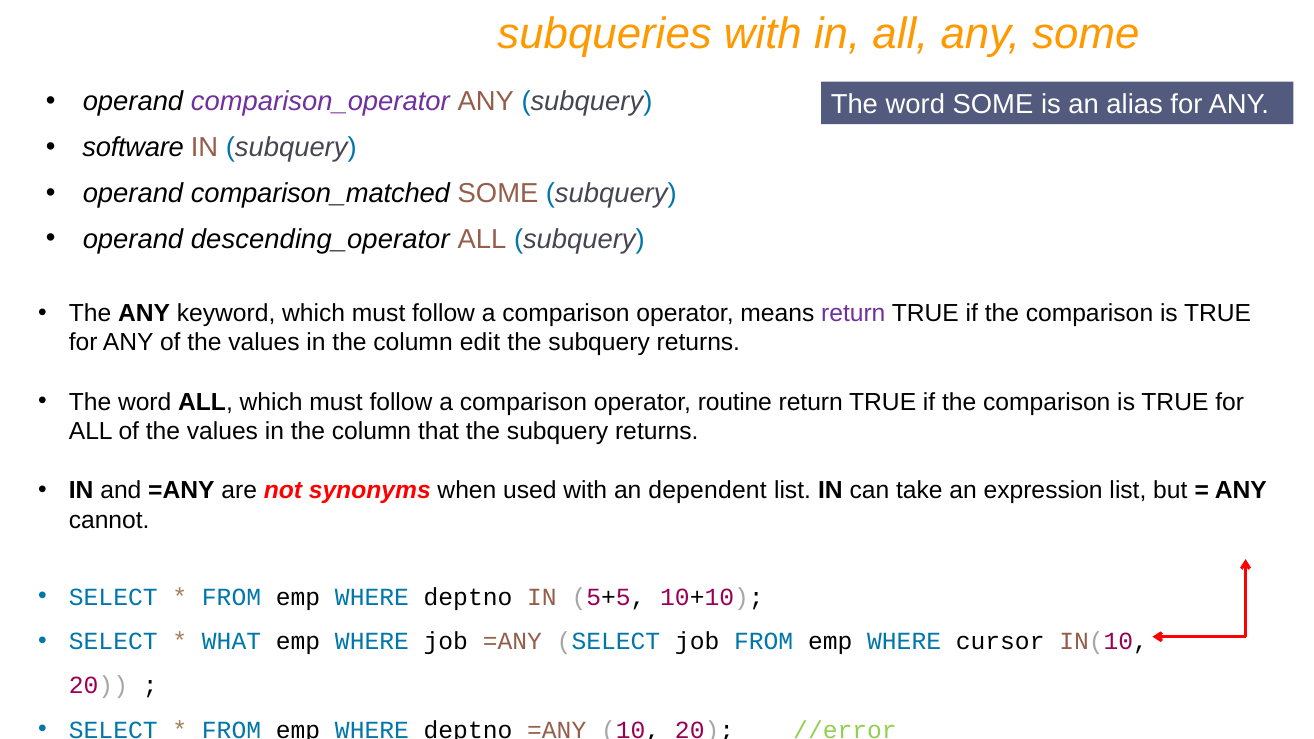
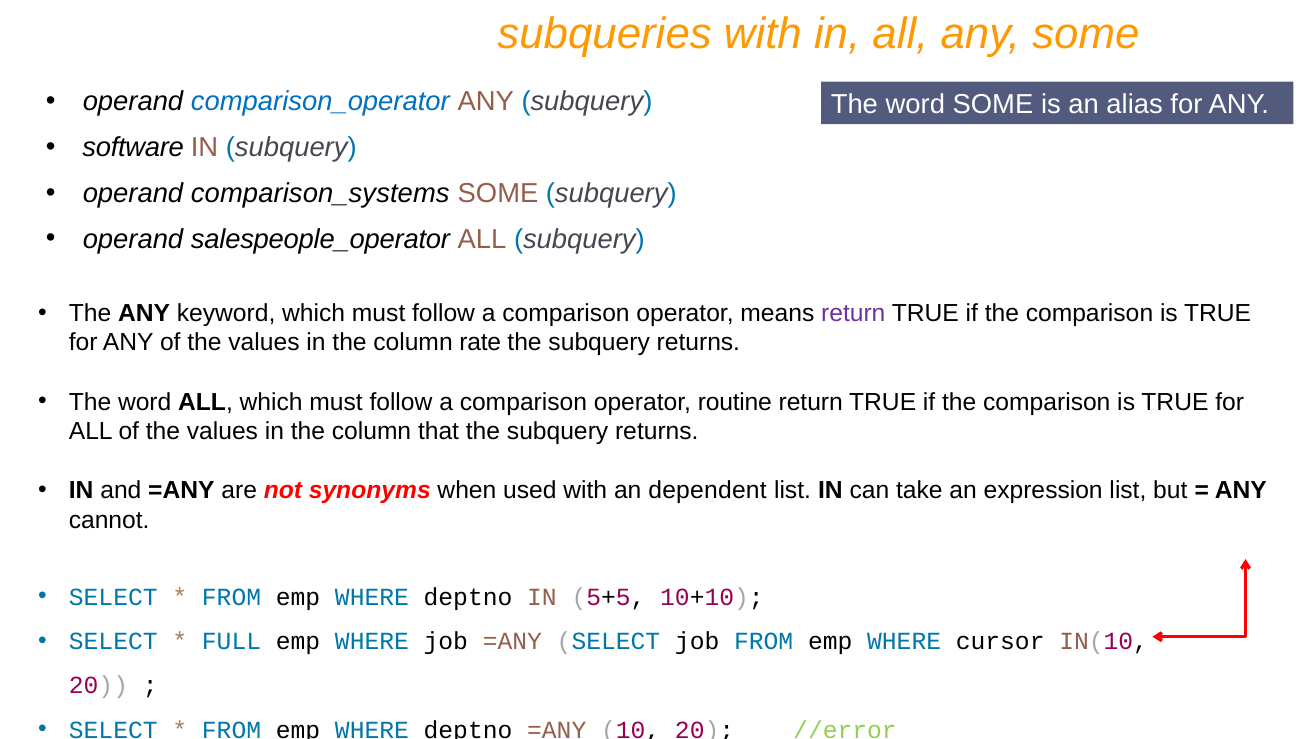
comparison_operator colour: purple -> blue (320, 102)
comparison_matched: comparison_matched -> comparison_systems (320, 194)
descending_operator: descending_operator -> salespeople_operator (320, 240)
edit: edit -> rate (480, 343)
WHAT: WHAT -> FULL (232, 641)
